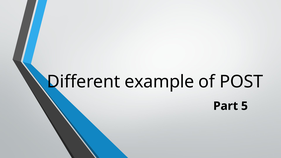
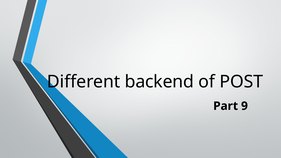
example: example -> backend (159, 82)
5: 5 -> 9 (244, 106)
